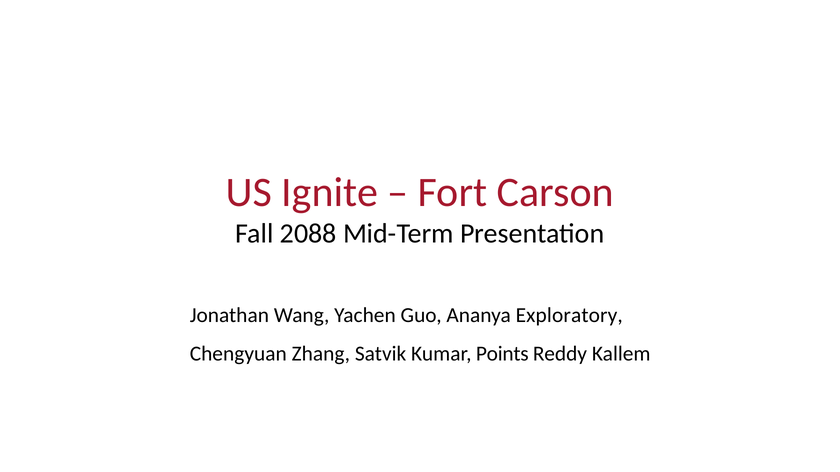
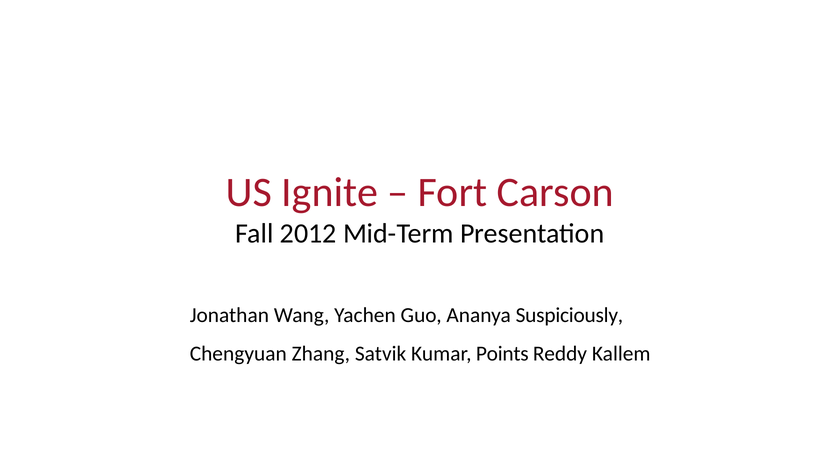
2088: 2088 -> 2012 (308, 234)
Exploratory: Exploratory -> Suspiciously (569, 315)
